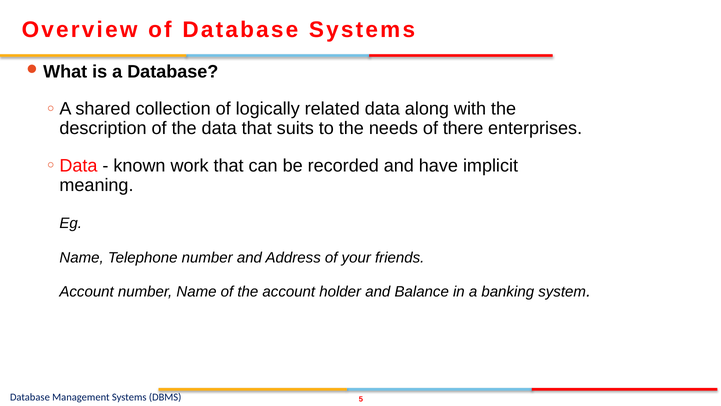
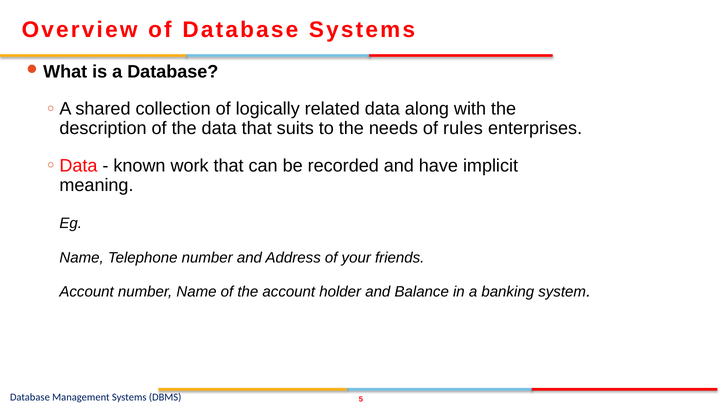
there: there -> rules (463, 128)
